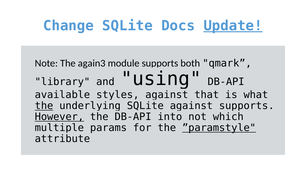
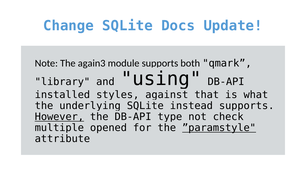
Update underline: present -> none (233, 26)
available: available -> installed (62, 95)
the underline: present -> none (44, 106)
SQLite against: against -> instead (191, 106)
into: into -> type (170, 117)
which: which -> check (228, 117)
params: params -> opened (108, 128)
